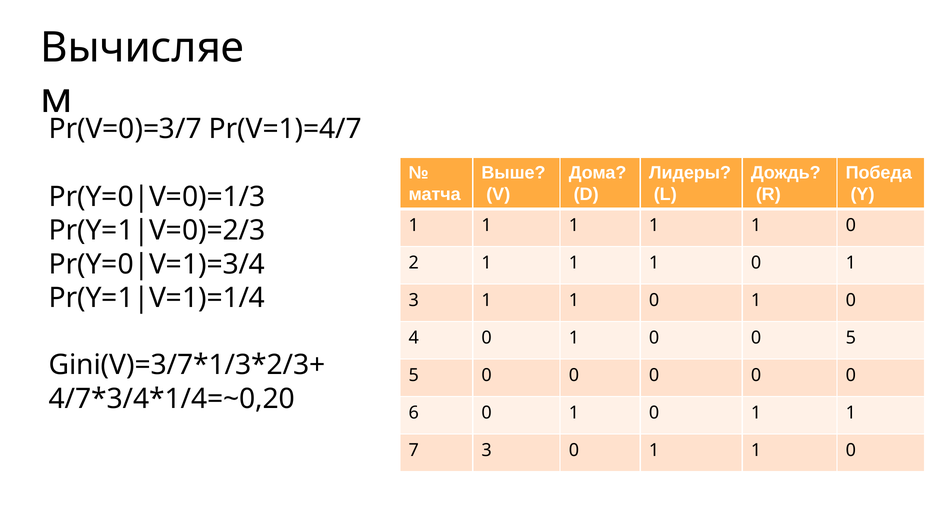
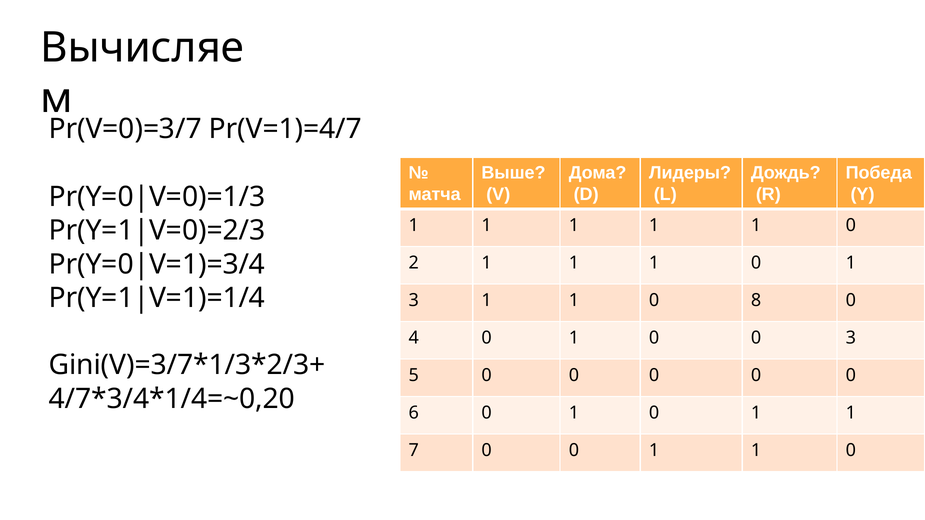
1: 1 -> 8 (756, 301)
0 5: 5 -> 3 (851, 338)
7 3: 3 -> 0 (487, 451)
